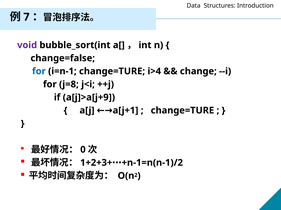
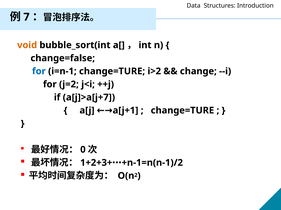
void colour: purple -> orange (27, 45)
i>4: i>4 -> i>2 (154, 71)
j=8: j=8 -> j=2 (69, 85)
a[j]>a[j+9: a[j]>a[j+9 -> a[j]>a[j+7 (89, 98)
